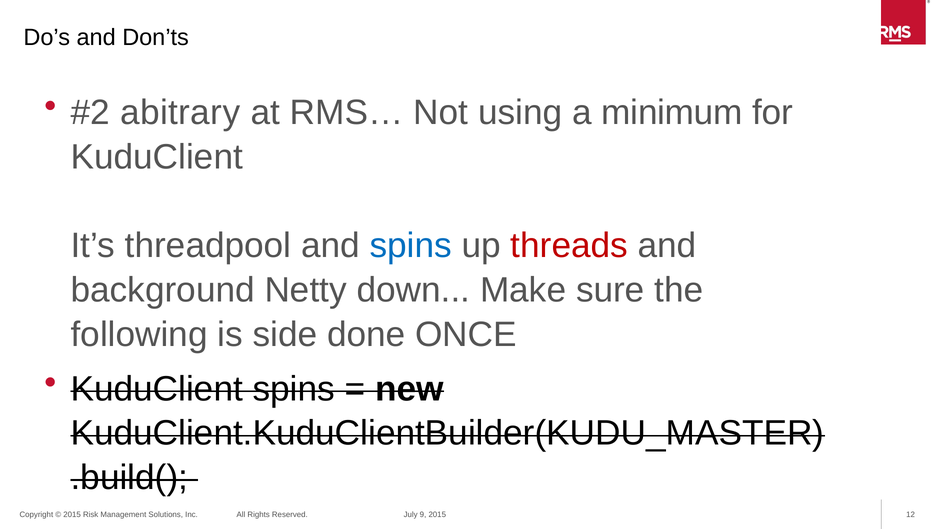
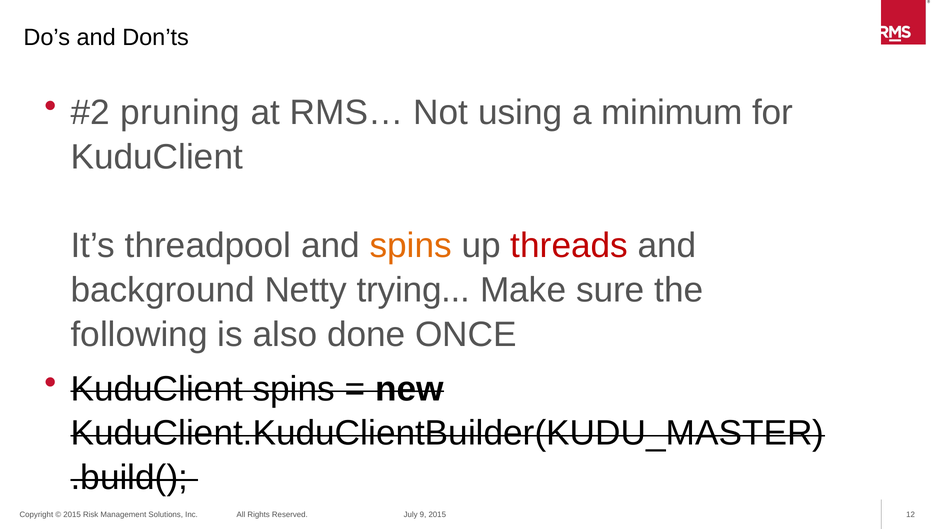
abitrary: abitrary -> pruning (180, 112)
spins colour: blue -> orange (411, 246)
down: down -> trying (413, 290)
side: side -> also (285, 334)
